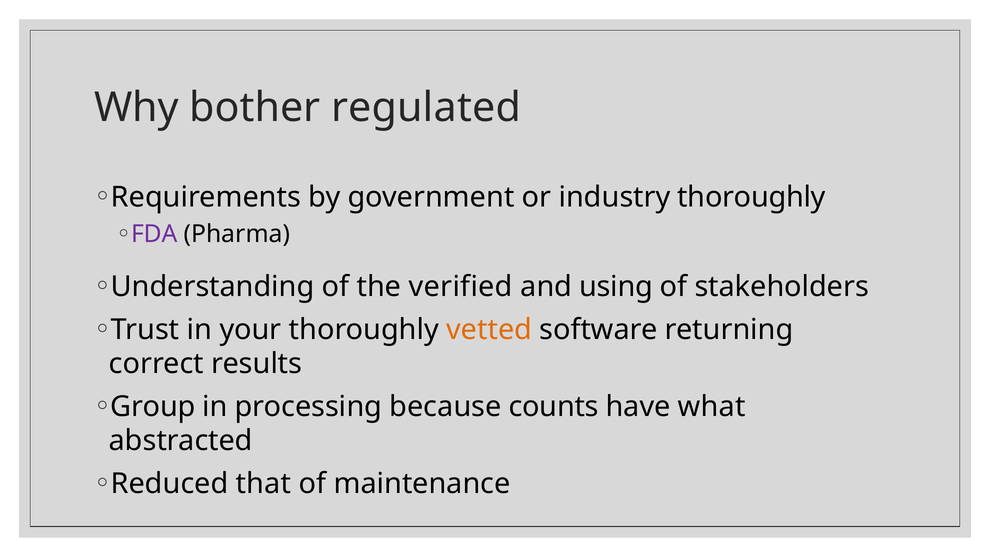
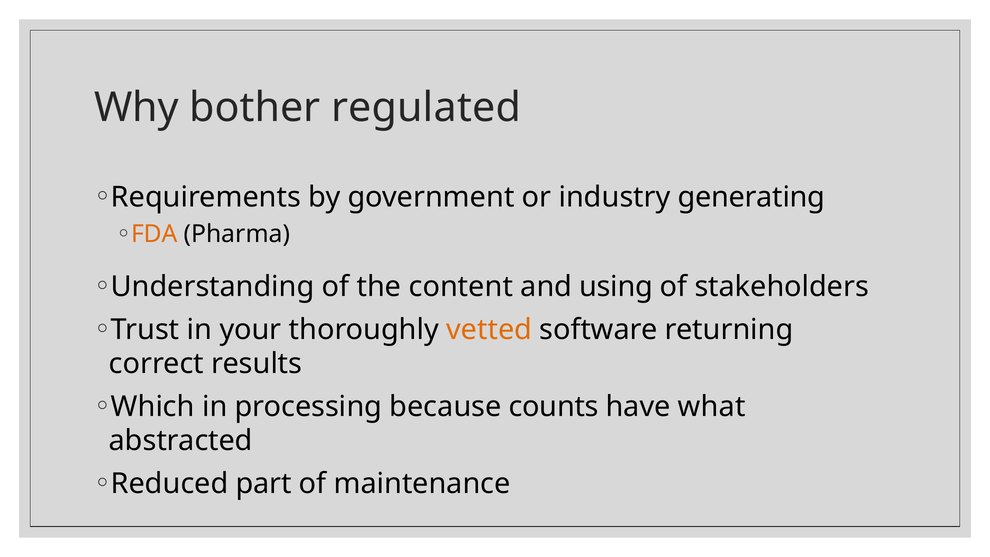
industry thoroughly: thoroughly -> generating (751, 197)
FDA colour: purple -> orange (154, 234)
verified: verified -> content (461, 287)
Group: Group -> Which (153, 407)
that: that -> part (264, 484)
